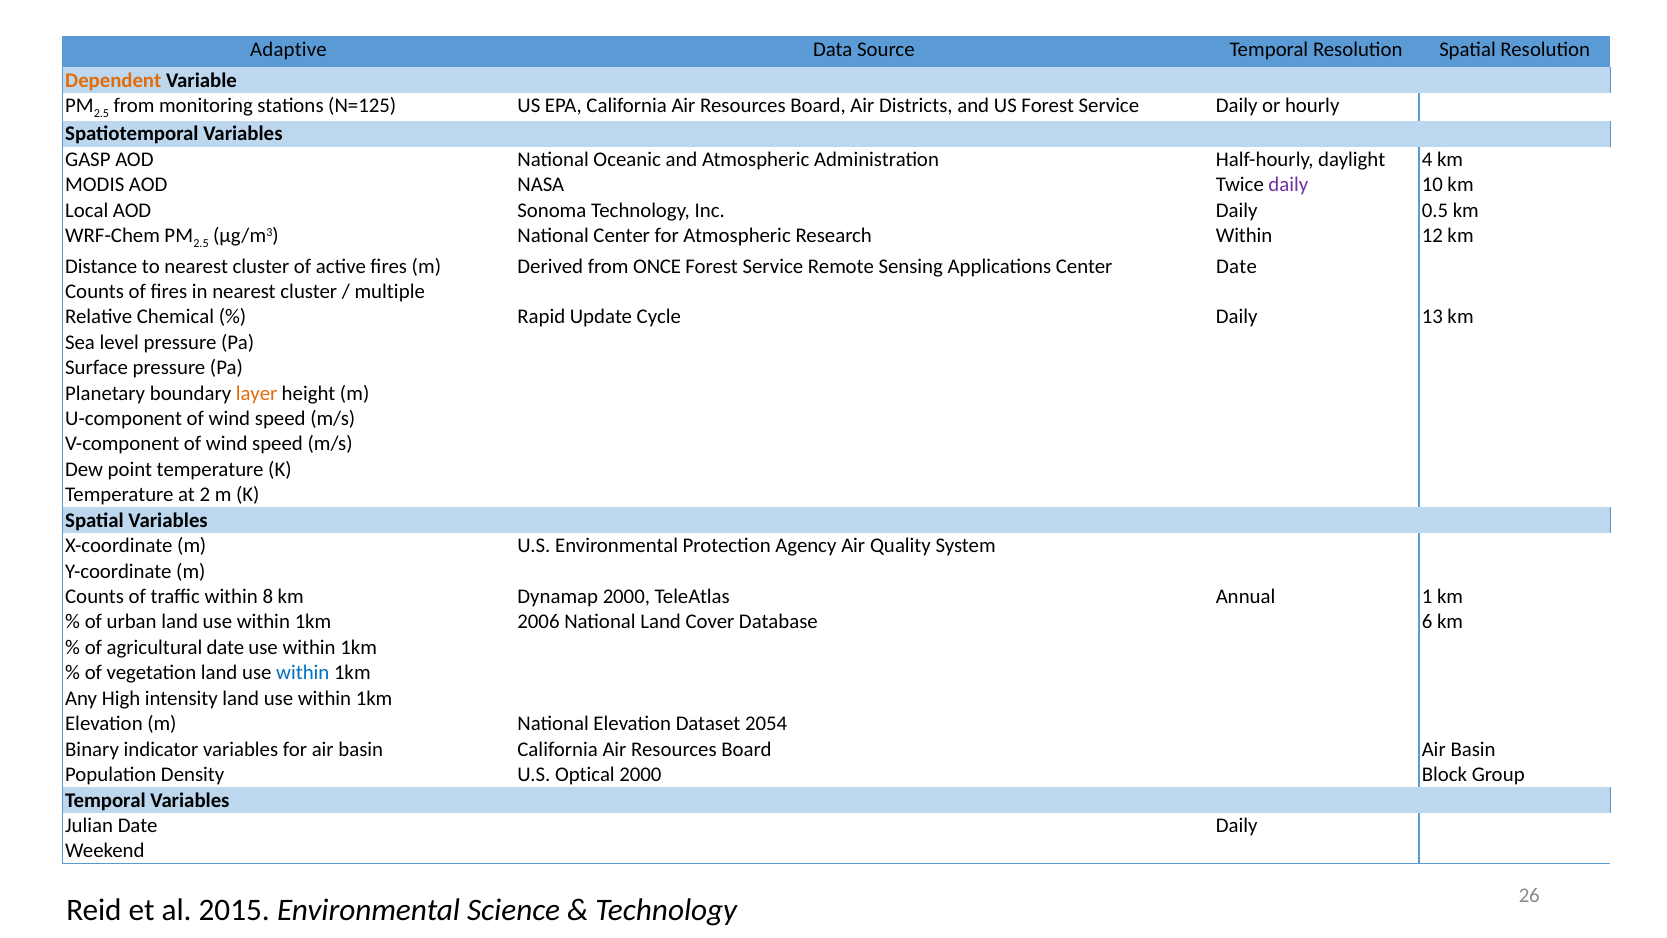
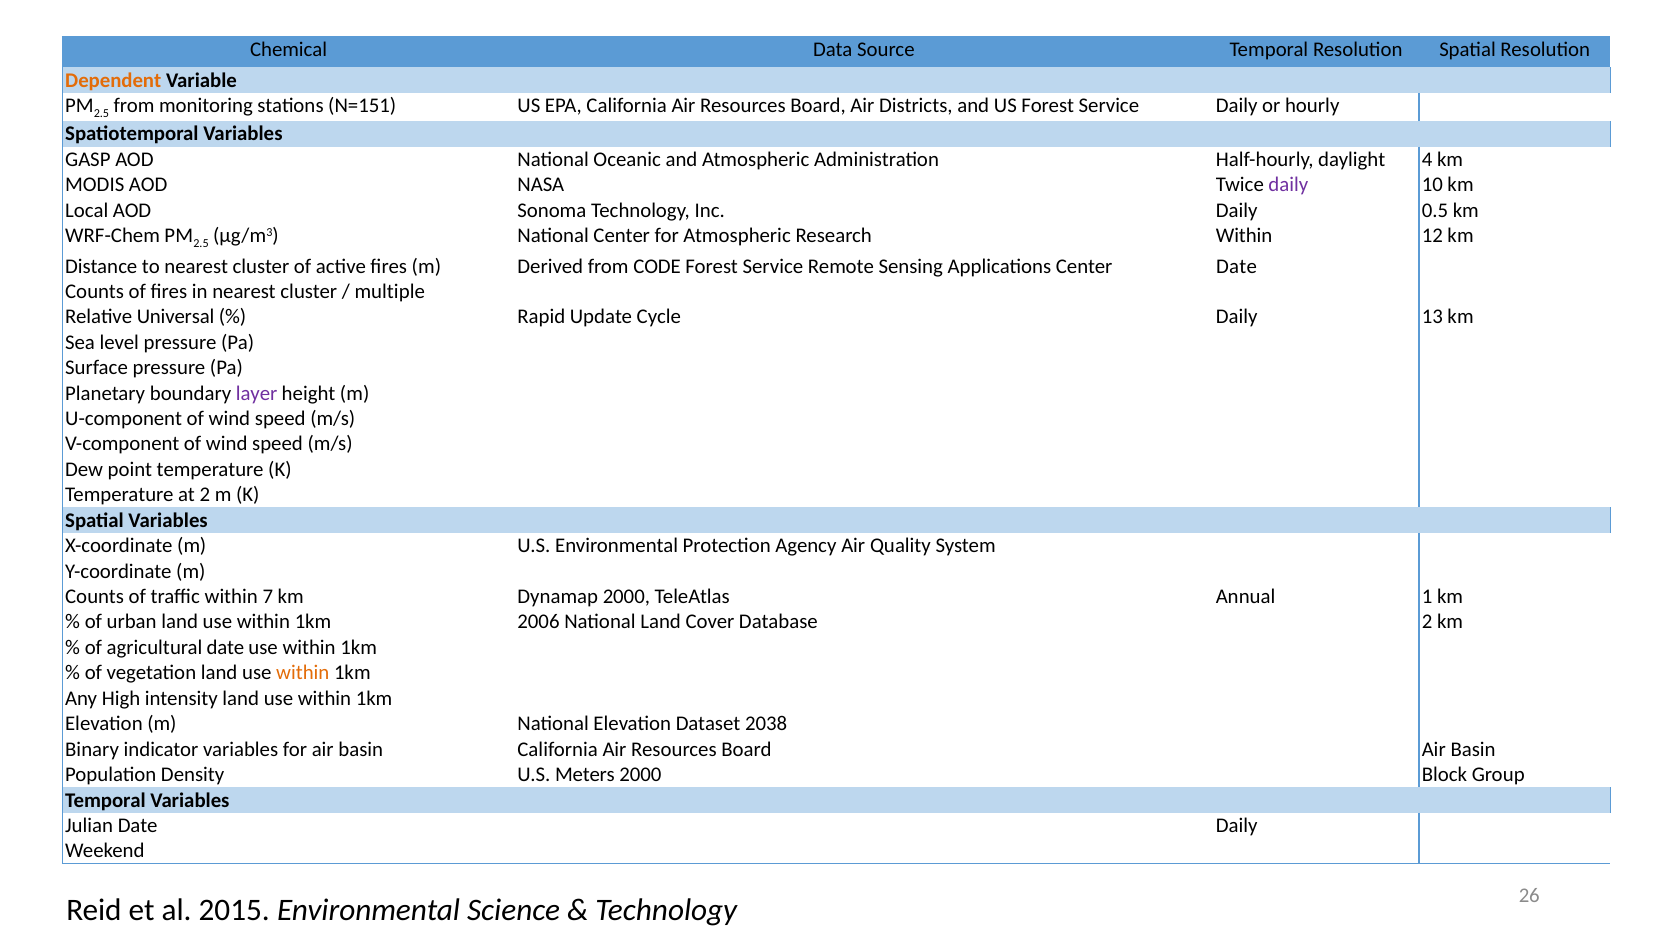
Adaptive: Adaptive -> Chemical (289, 50)
N=125: N=125 -> N=151 (362, 106)
ONCE: ONCE -> CODE (657, 266)
Chemical: Chemical -> Universal (176, 317)
layer colour: orange -> purple (257, 393)
8: 8 -> 7 (268, 596)
Database 6: 6 -> 2 (1427, 622)
within colour: blue -> orange (303, 673)
2054: 2054 -> 2038 (766, 724)
Optical: Optical -> Meters (585, 774)
